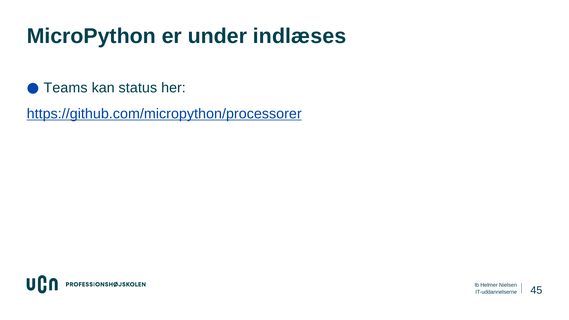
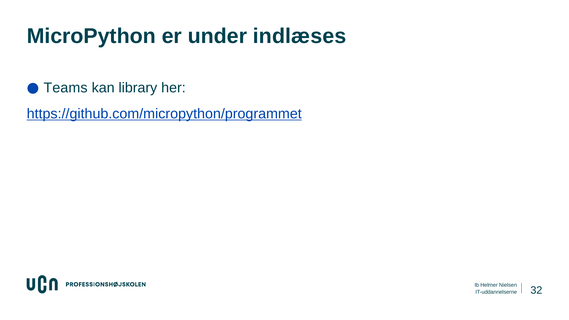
status: status -> library (138, 88)
https://github.com/micropython/processorer: https://github.com/micropython/processorer -> https://github.com/micropython/programmet (164, 114)
45: 45 -> 32 (536, 290)
